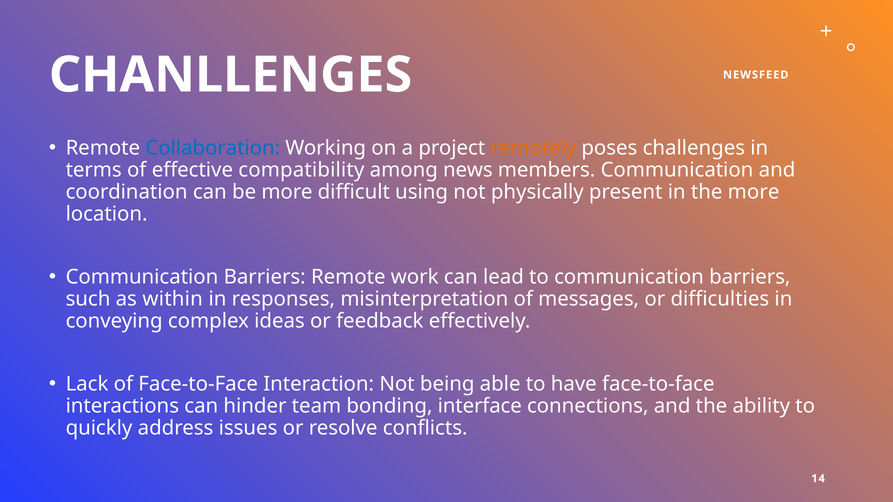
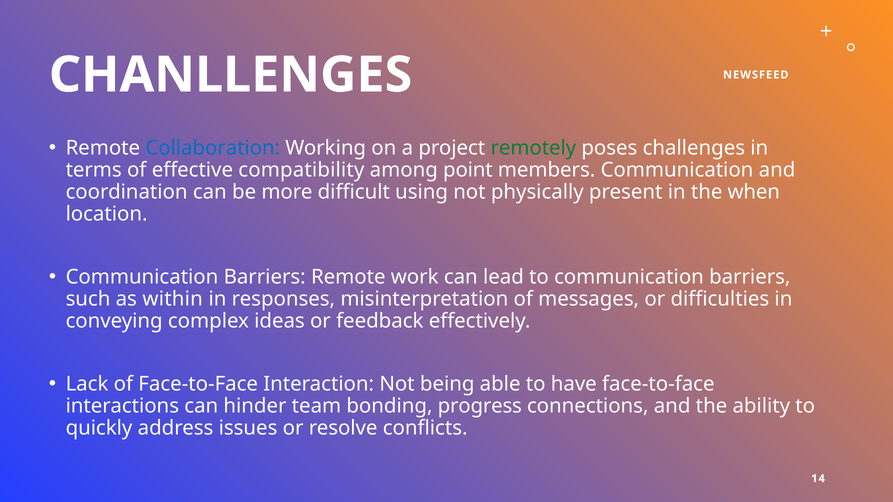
remotely colour: orange -> green (533, 148)
news: news -> point (468, 170)
the more: more -> when (754, 192)
interface: interface -> progress (480, 406)
